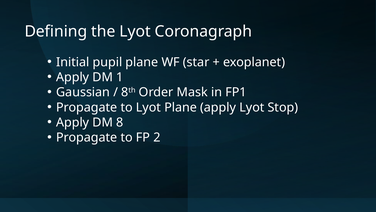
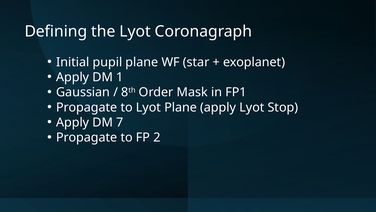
8: 8 -> 7 (120, 122)
